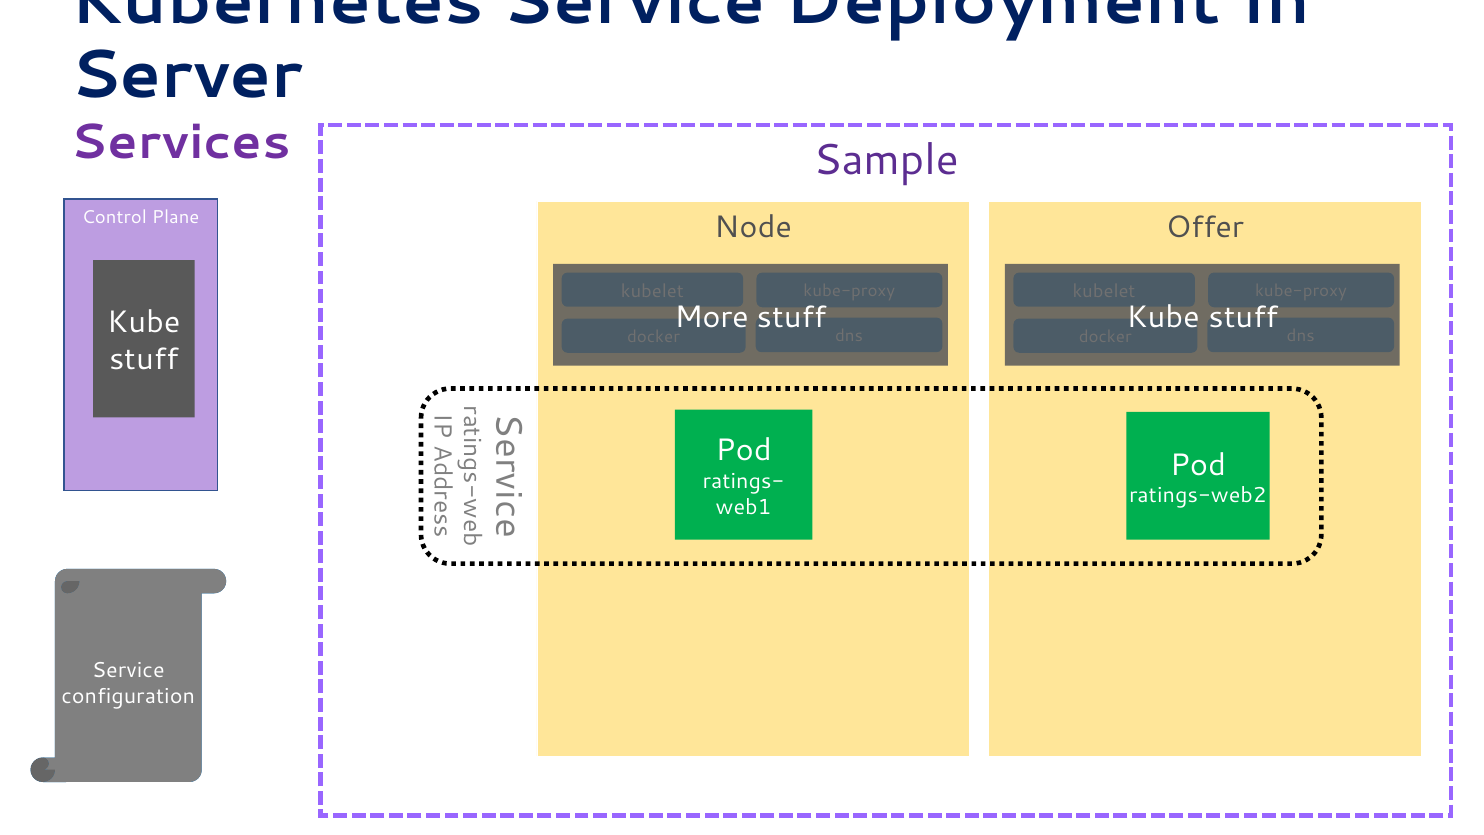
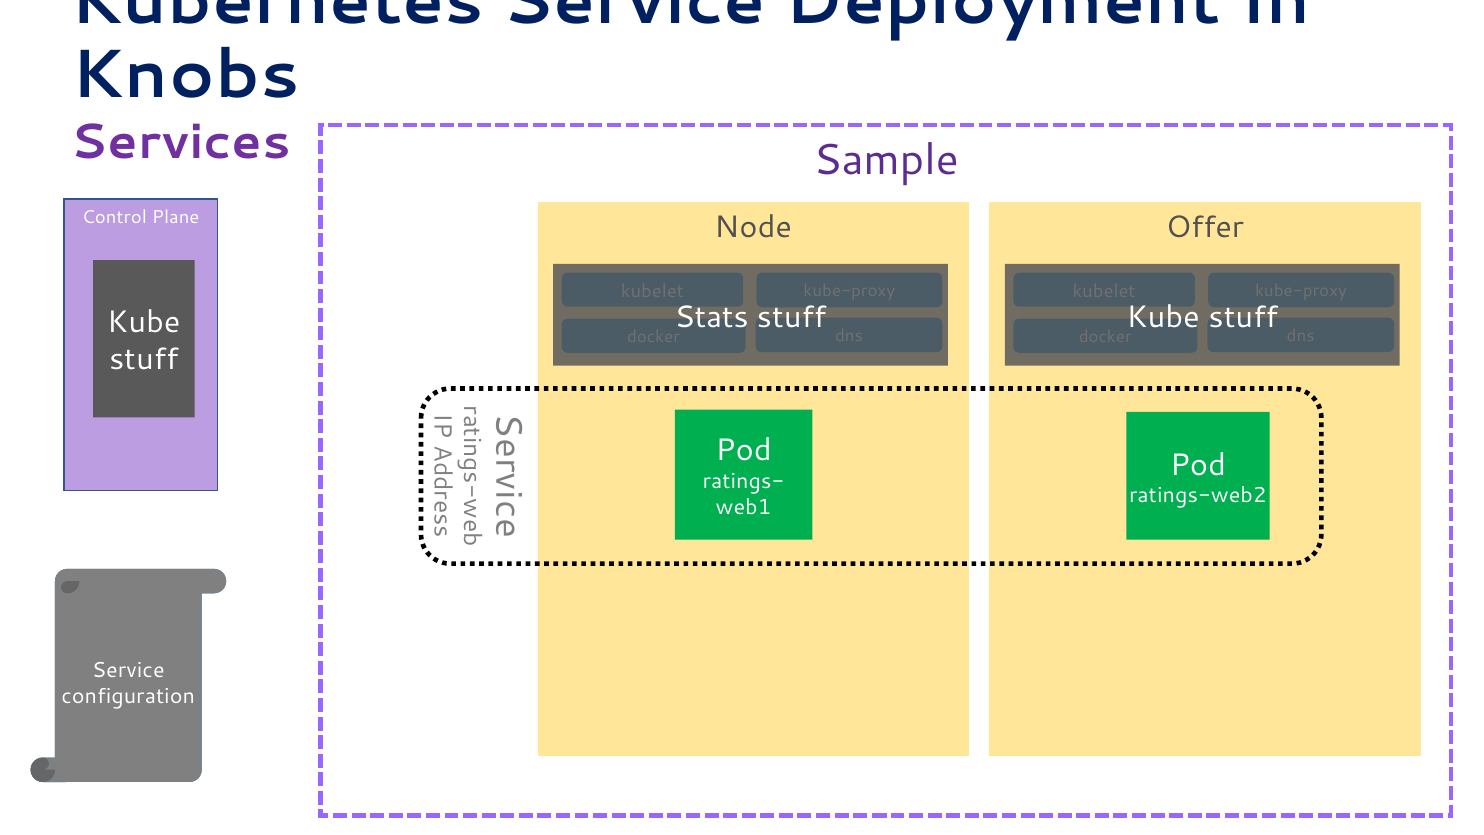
Server: Server -> Knobs (186, 75)
More: More -> Stats (712, 317)
